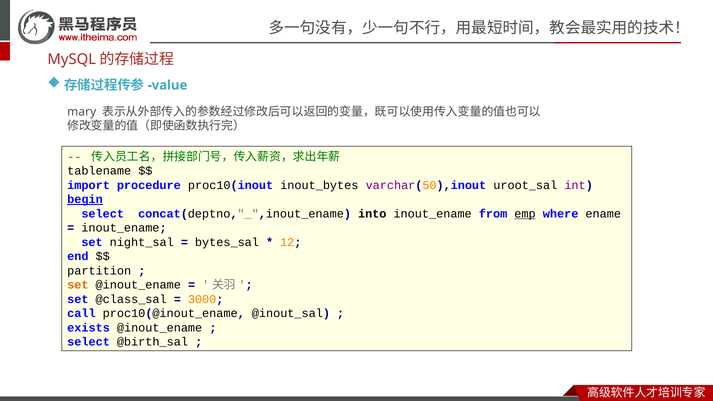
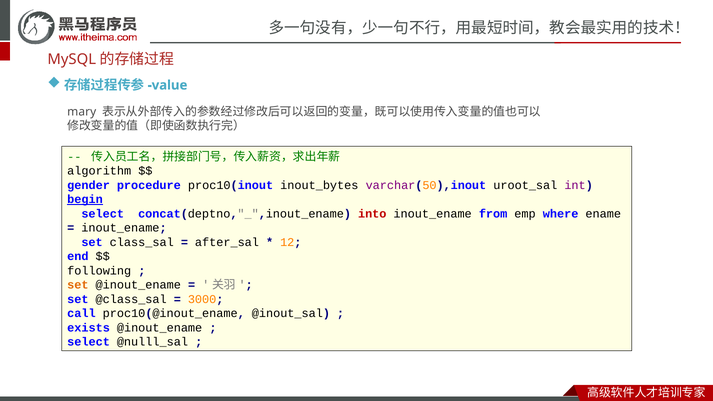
tablename: tablename -> algorithm (99, 171)
import: import -> gender (89, 185)
into colour: black -> red (372, 214)
emp underline: present -> none (525, 214)
night_sal: night_sal -> class_sal (142, 242)
bytes_sal: bytes_sal -> after_sal (227, 242)
partition: partition -> following (99, 271)
@birth_sal: @birth_sal -> @nulll_sal (152, 342)
